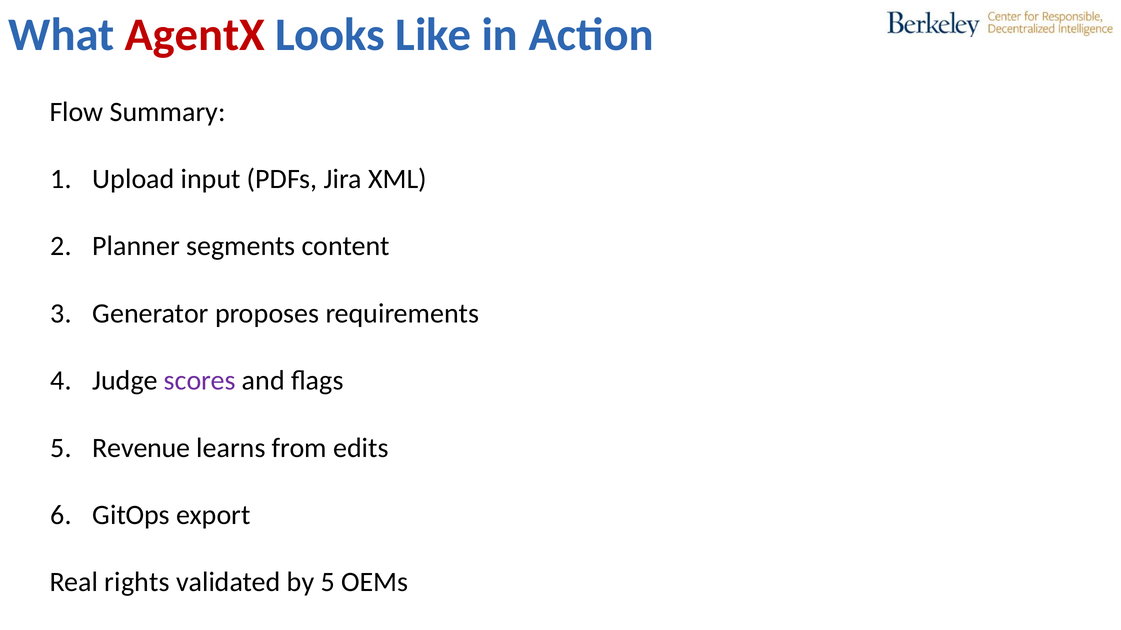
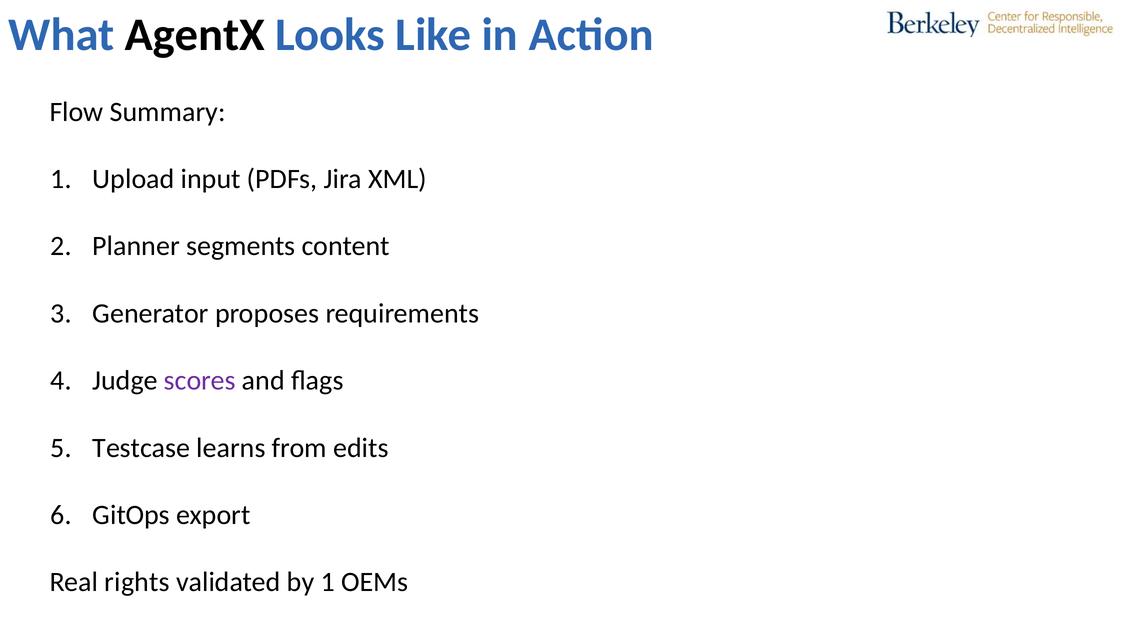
AgentX colour: red -> black (195, 35)
Revenue: Revenue -> Testcase (141, 448)
by 5: 5 -> 1 (328, 583)
